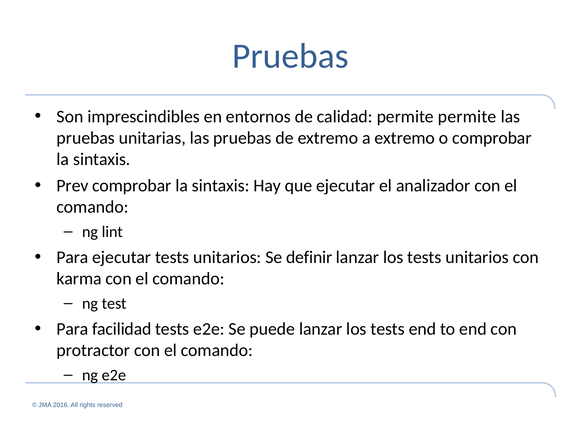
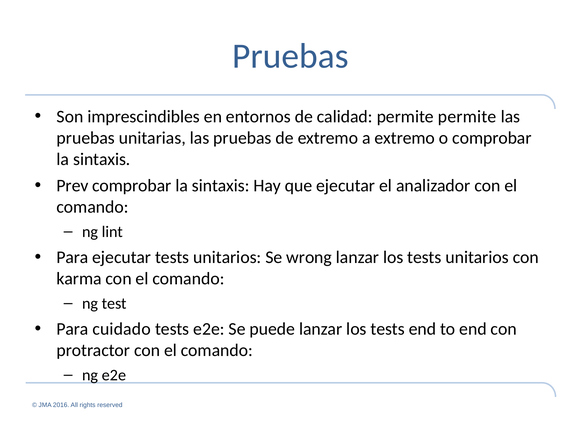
definir: definir -> wrong (309, 257)
facilidad: facilidad -> cuidado (122, 329)
